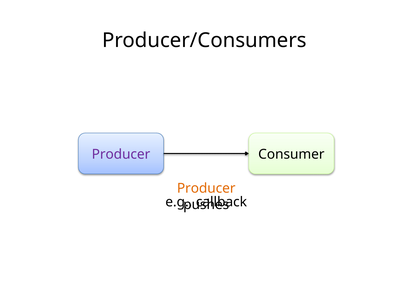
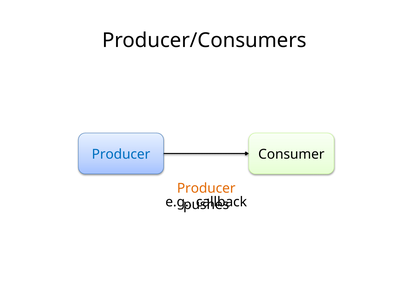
Producer colour: purple -> blue (121, 154)
